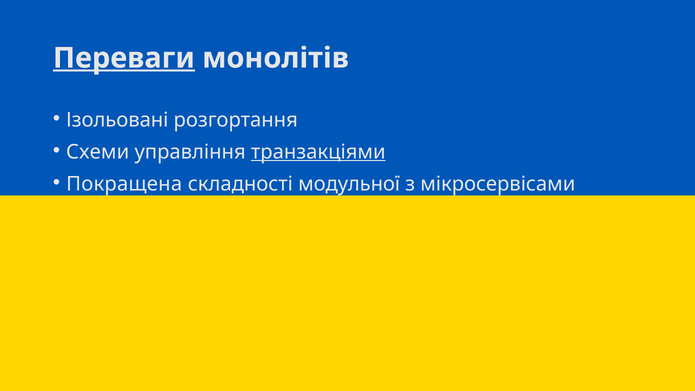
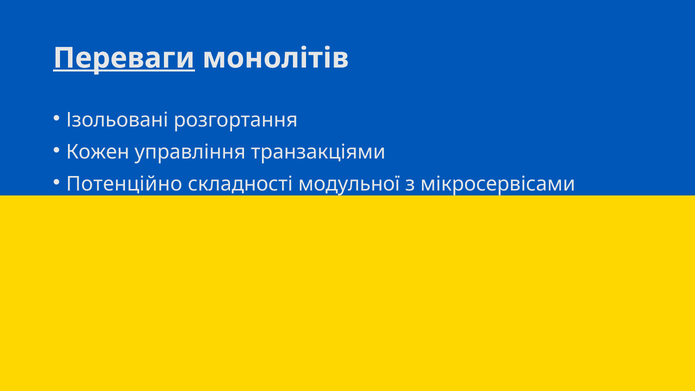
Схеми: Схеми -> Кожен (98, 152)
транзакціями underline: present -> none (318, 152)
Покращена: Покращена -> Потенційно (124, 184)
